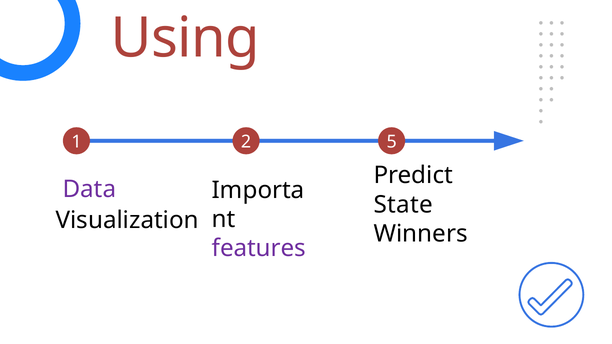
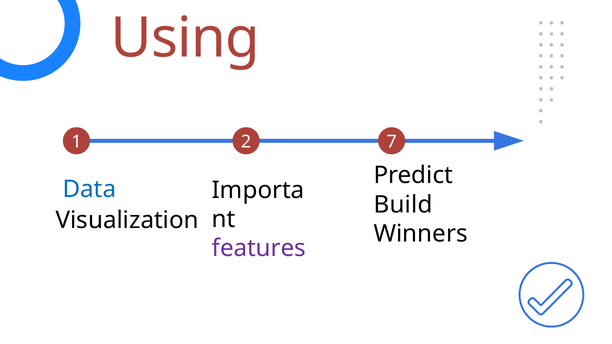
5: 5 -> 7 (392, 142)
Data colour: purple -> blue (89, 189)
State: State -> Build (403, 205)
